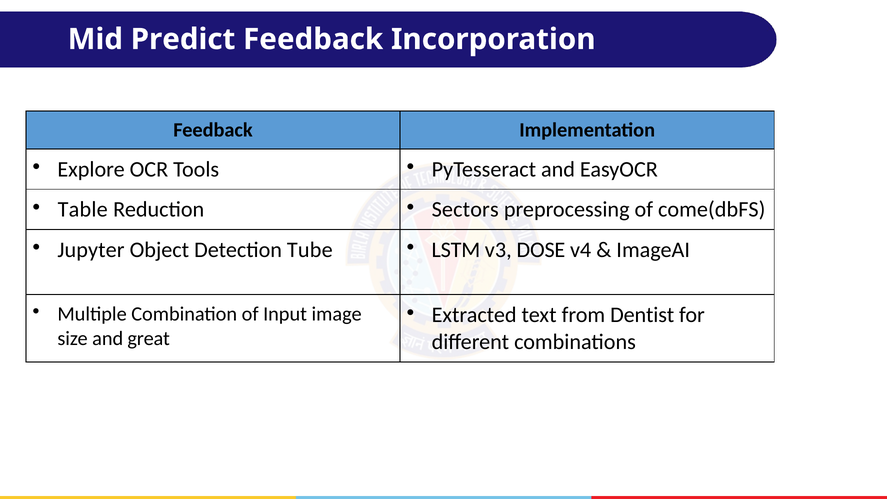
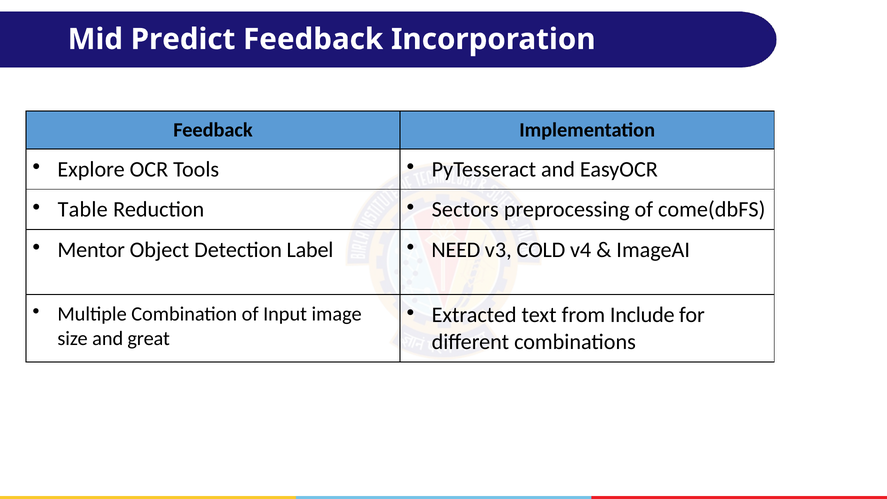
Jupyter: Jupyter -> Mentor (91, 250)
Tube: Tube -> Label (310, 250)
LSTM: LSTM -> NEED (456, 250)
DOSE: DOSE -> COLD (541, 250)
Dentist: Dentist -> Include (642, 315)
